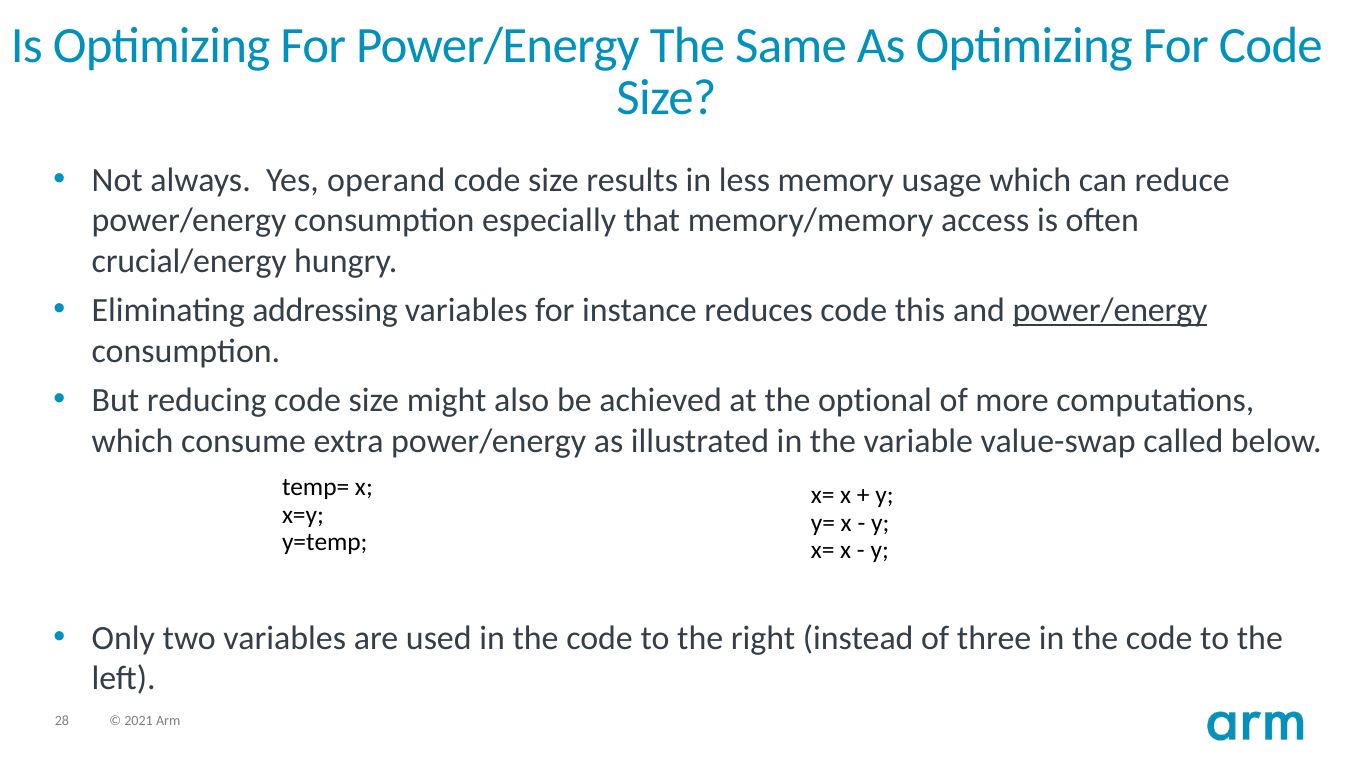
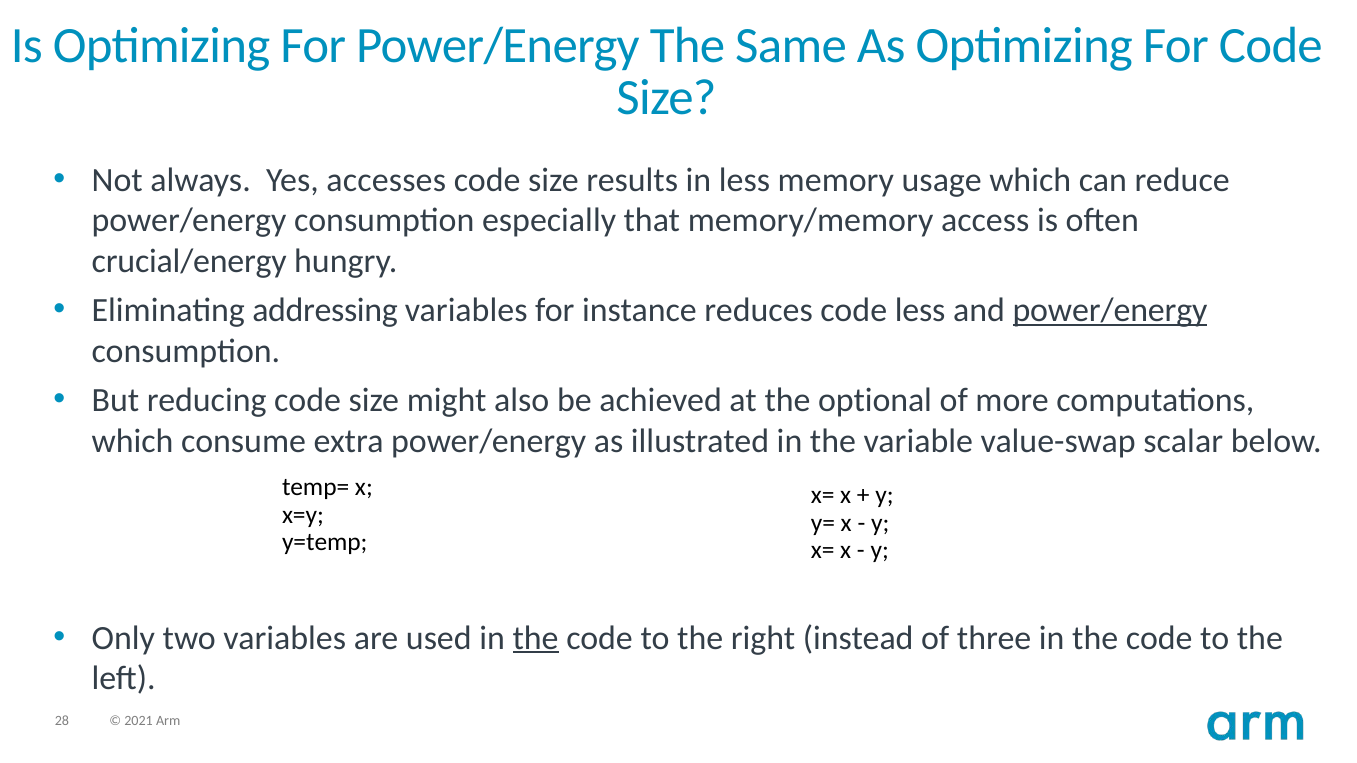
operand: operand -> accesses (386, 180)
code this: this -> less (920, 311)
called: called -> scalar (1183, 441)
the underline: none -> present (536, 638)
